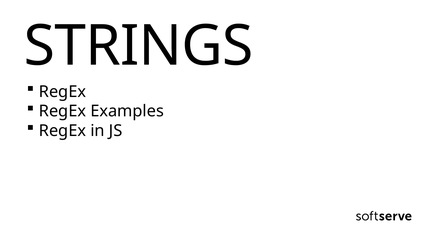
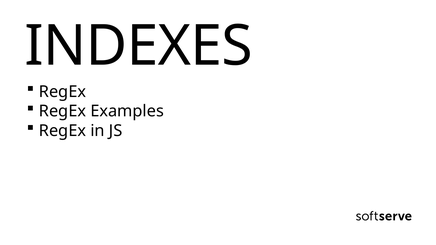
STRINGS: STRINGS -> INDEXES (139, 46)
